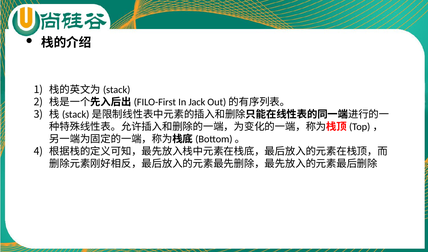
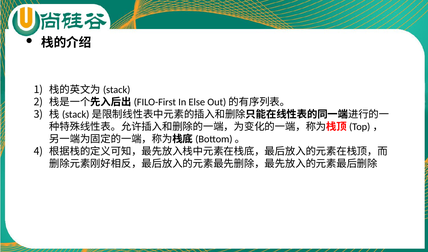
Jack: Jack -> Else (197, 102)
